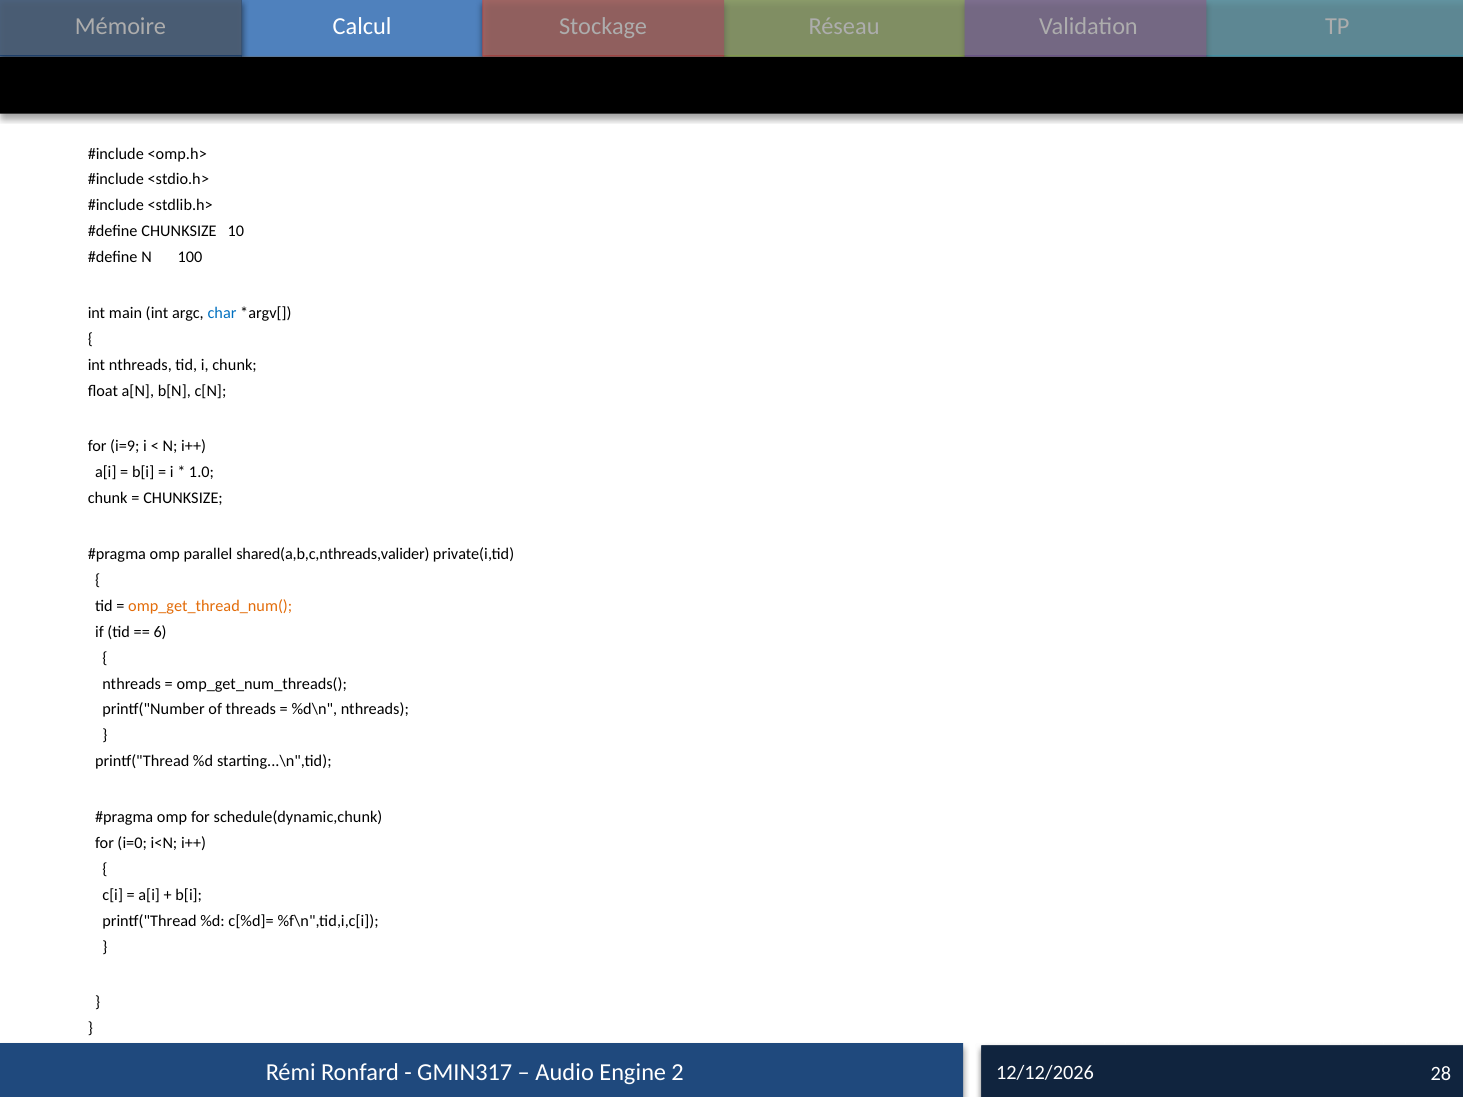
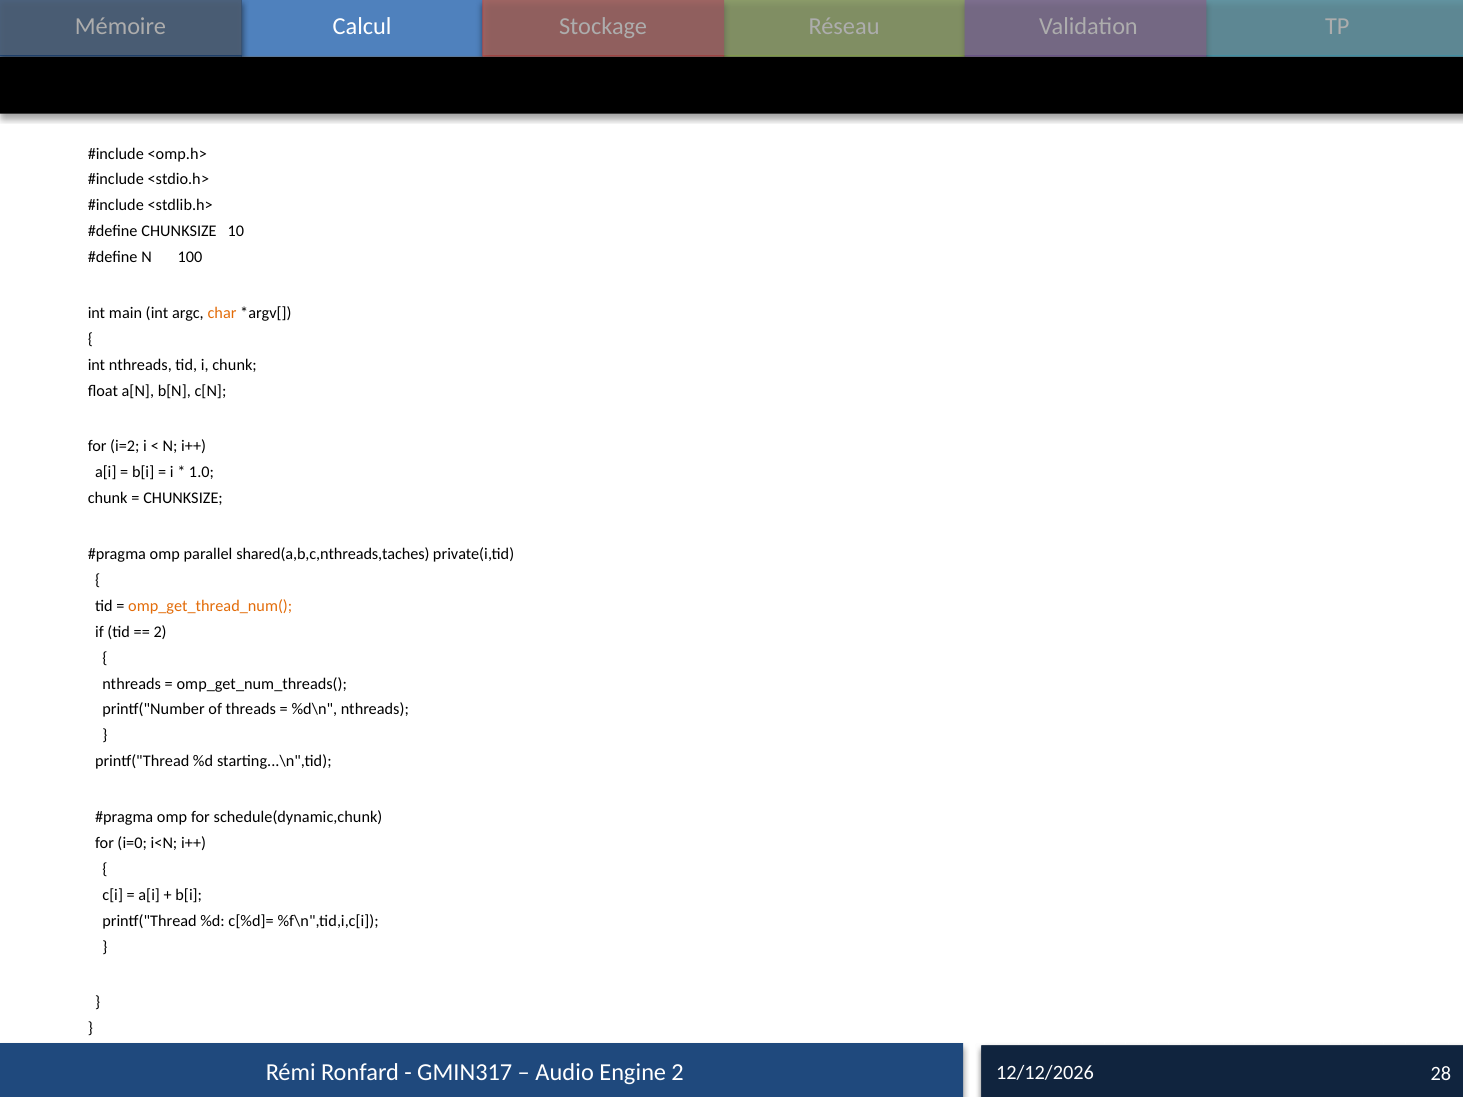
char colour: blue -> orange (222, 313)
i=9: i=9 -> i=2 (125, 447)
shared(a,b,c,nthreads,valider: shared(a,b,c,nthreads,valider -> shared(a,b,c,nthreads,taches (333, 554)
6: 6 -> 2 (160, 632)
